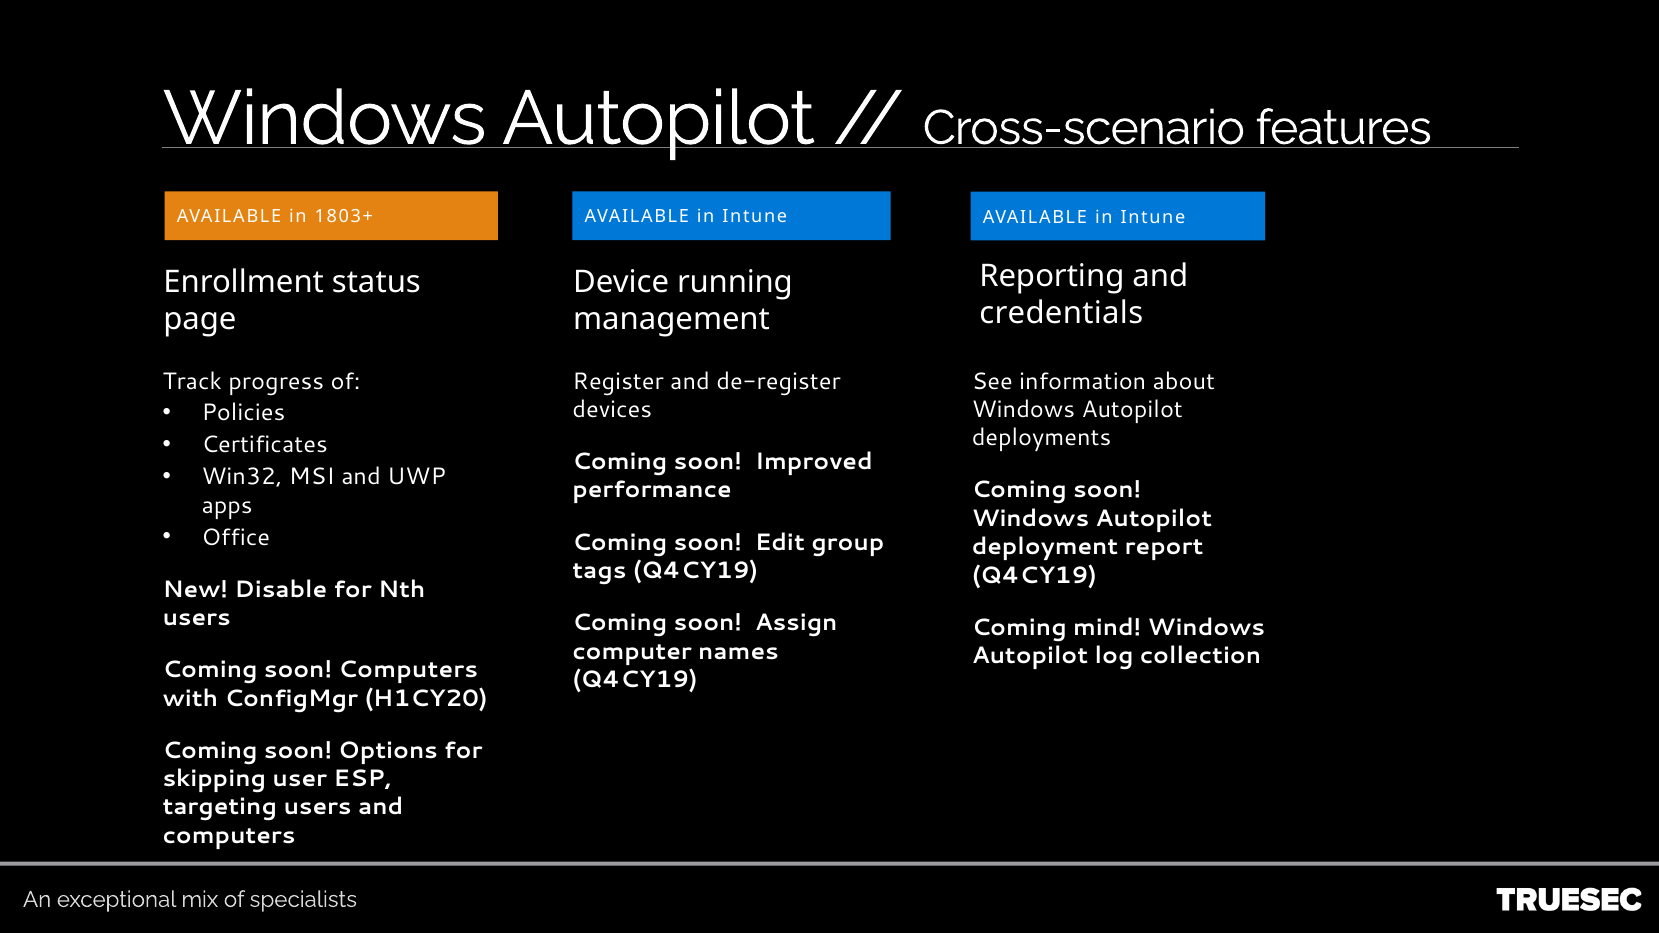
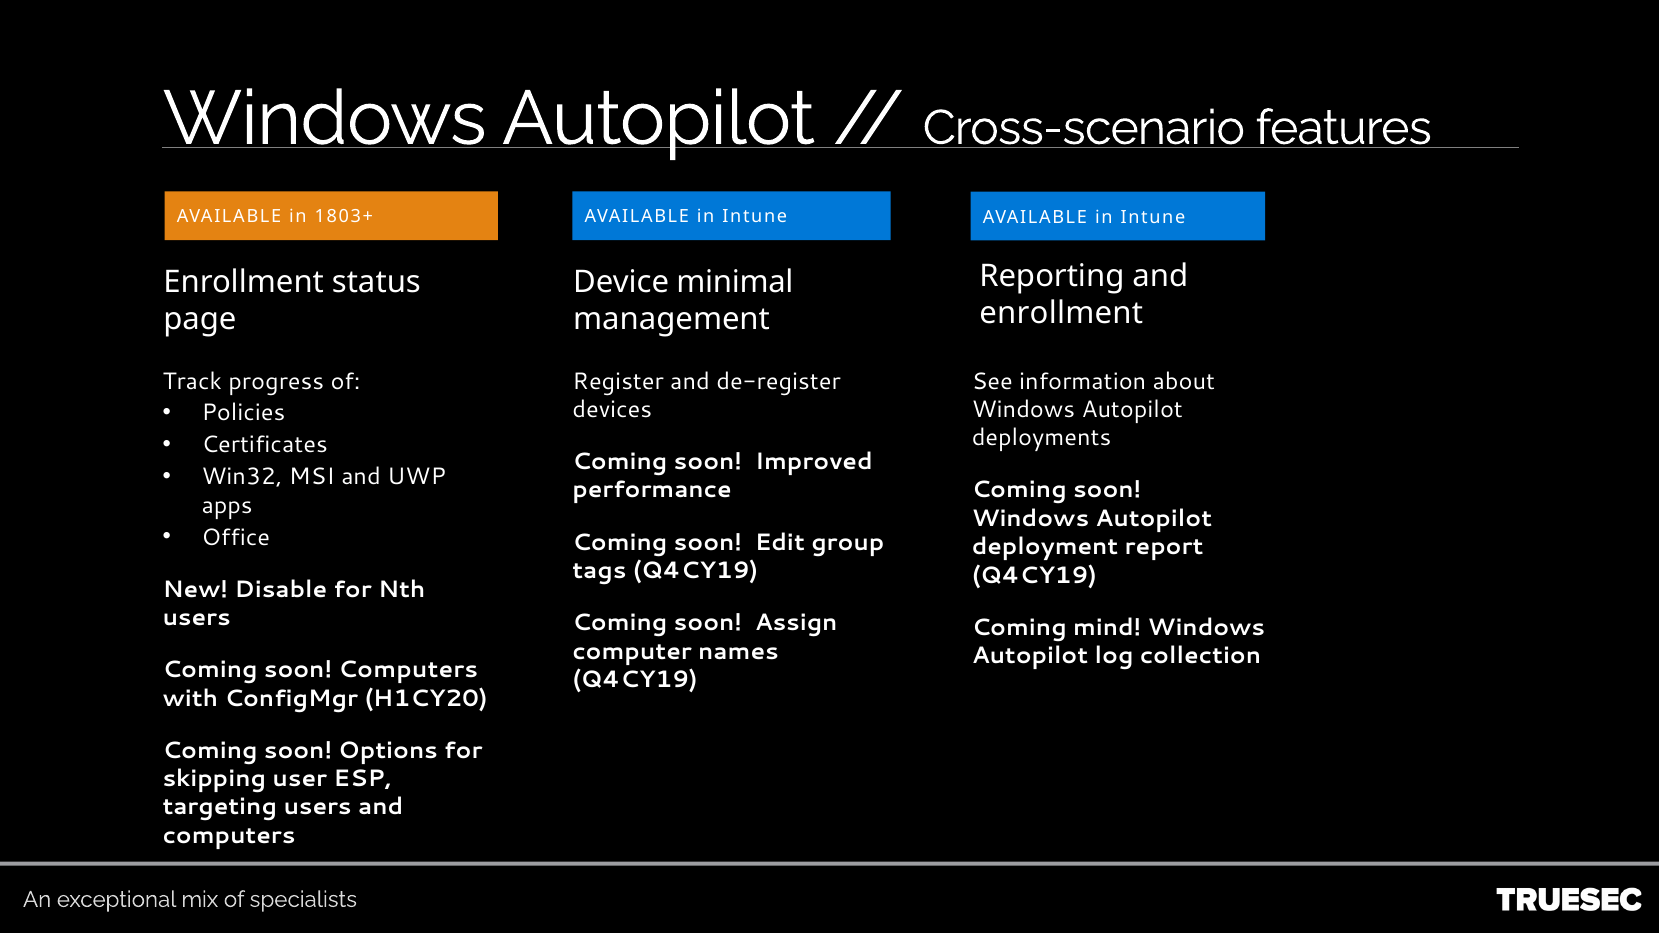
running: running -> minimal (735, 282)
credentials: credentials -> enrollment (1061, 314)
